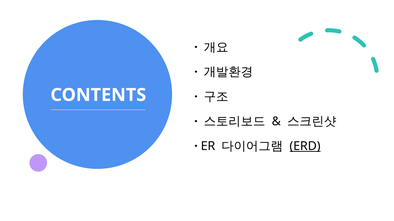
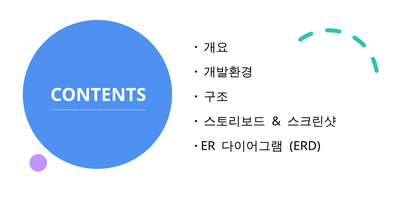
ERD underline: present -> none (305, 147)
